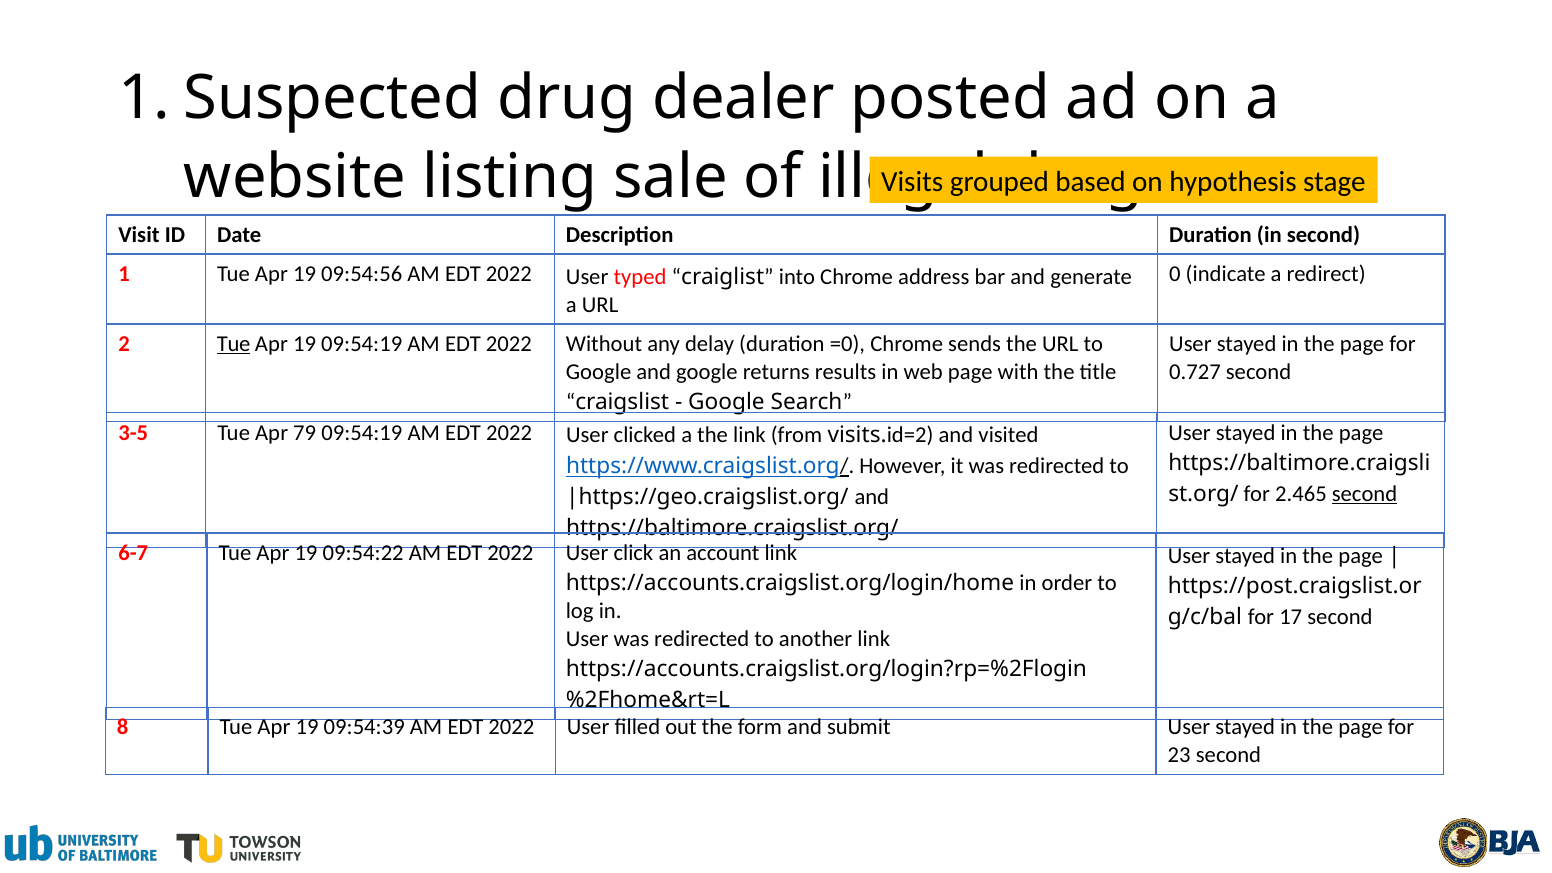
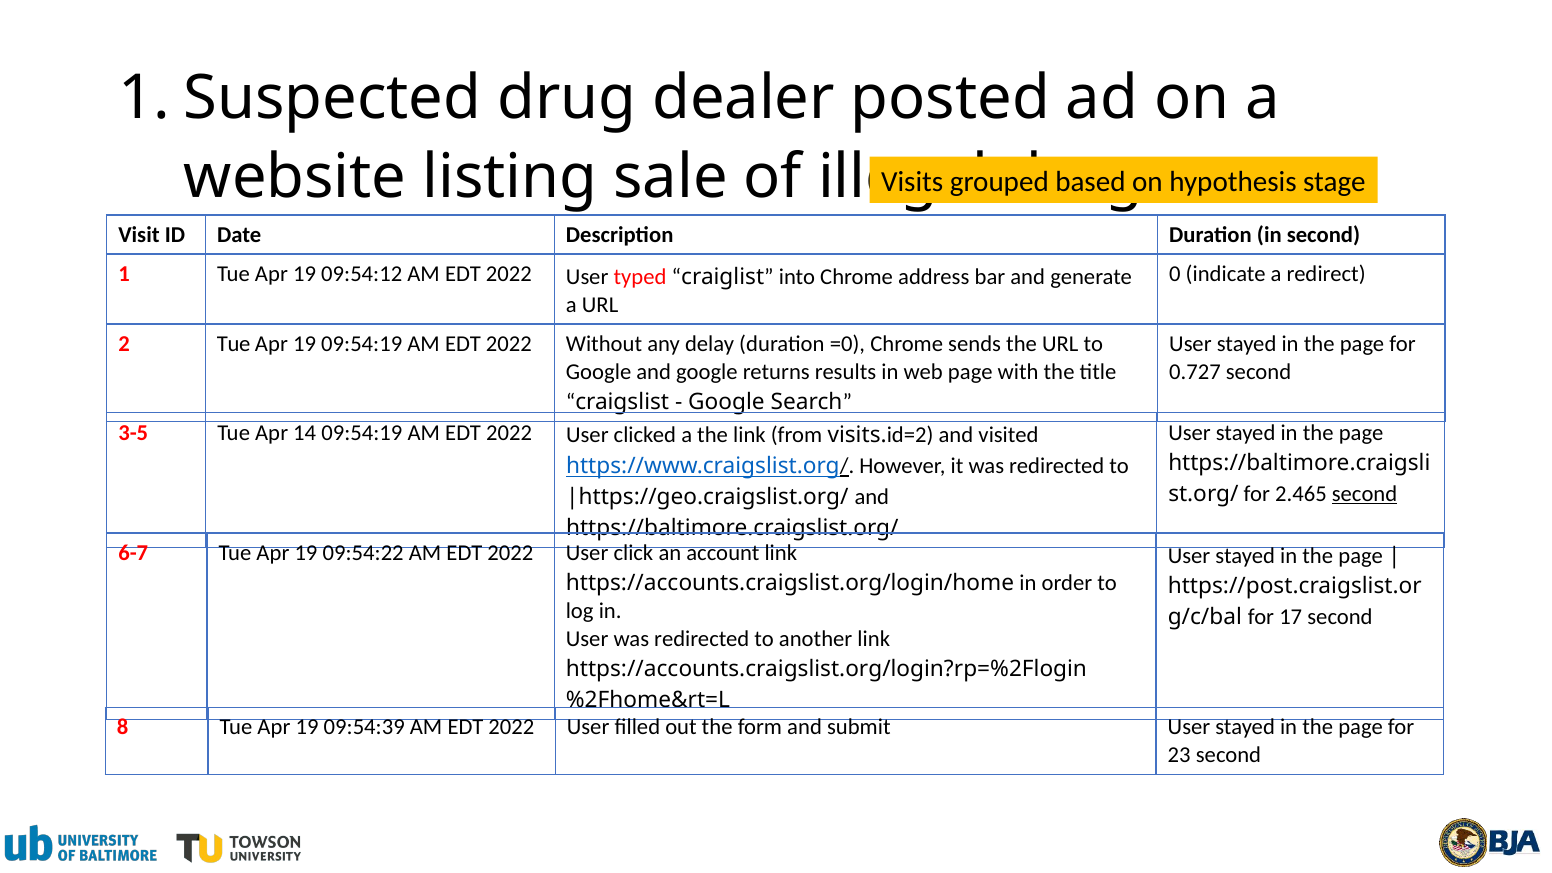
09:54:56: 09:54:56 -> 09:54:12 (362, 274)
Tue underline: present -> none (234, 344)
79: 79 -> 14 (305, 433)
